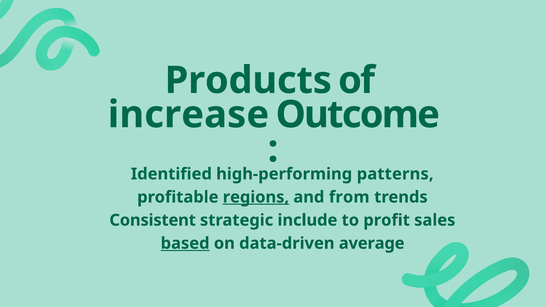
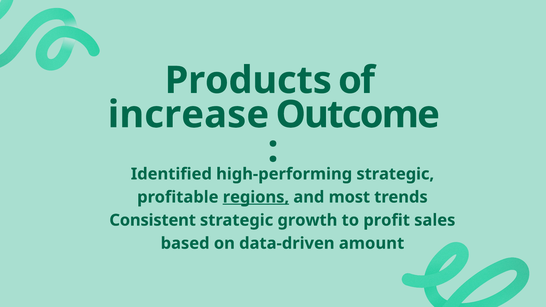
high-performing patterns: patterns -> strategic (395, 174)
from: from -> most (349, 197)
include: include -> growth (307, 220)
based underline: present -> none (185, 243)
average: average -> amount (372, 243)
